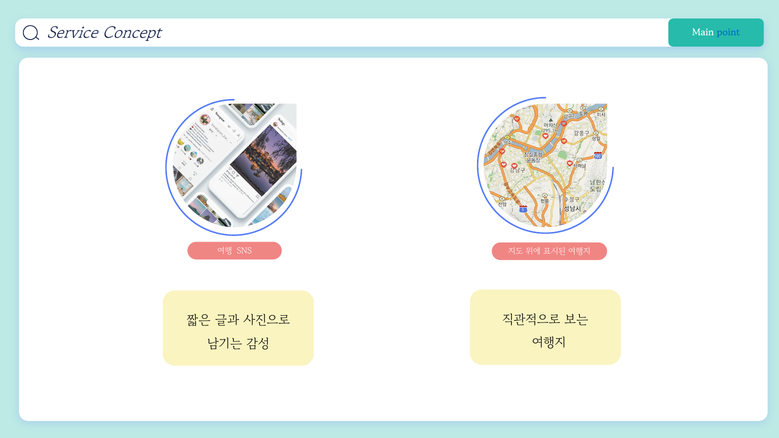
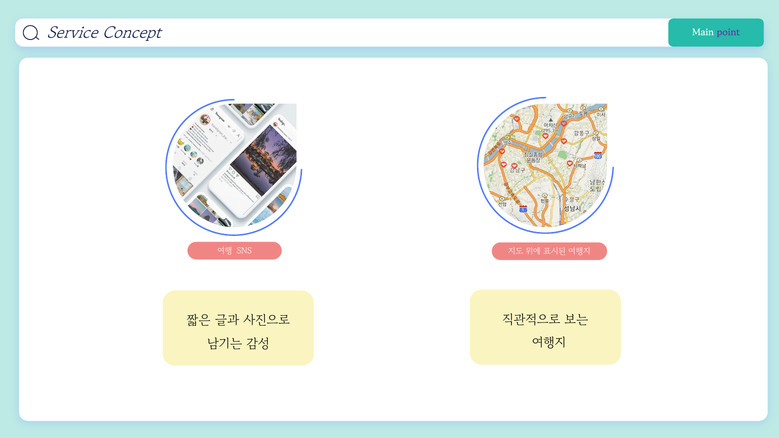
point colour: blue -> purple (728, 33)
